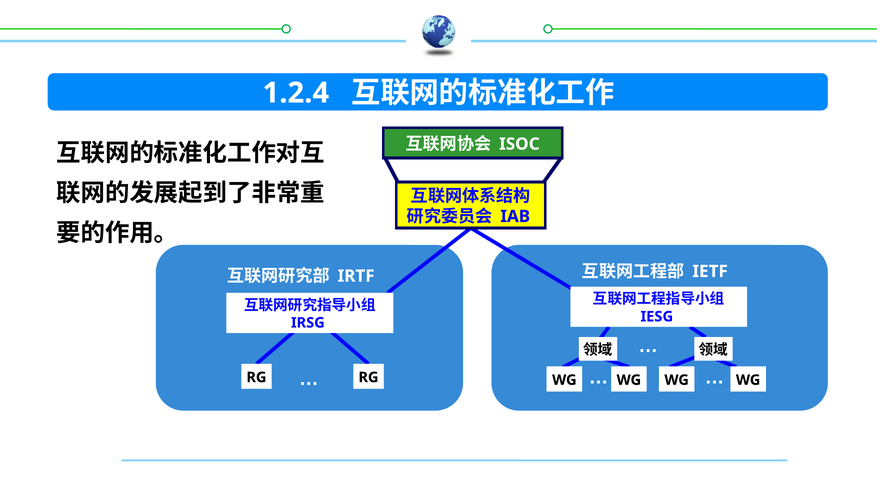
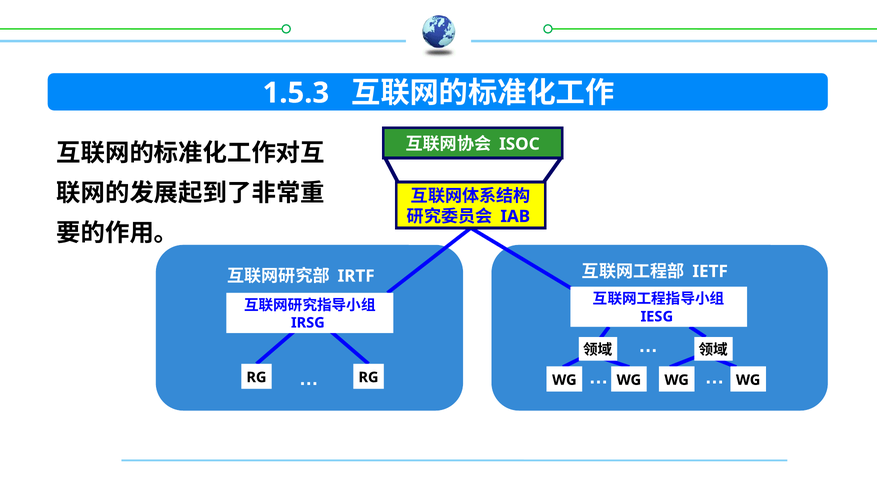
1.2.4: 1.2.4 -> 1.5.3 (296, 93)
